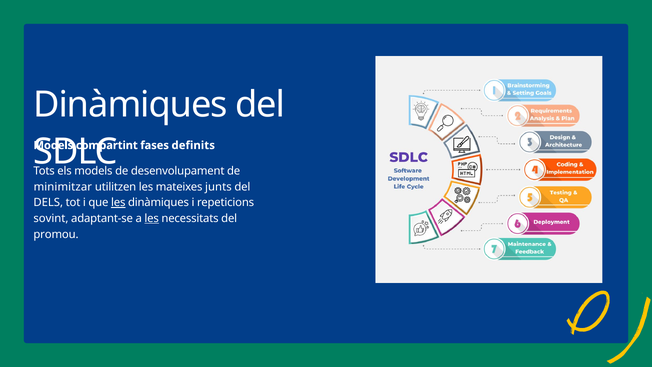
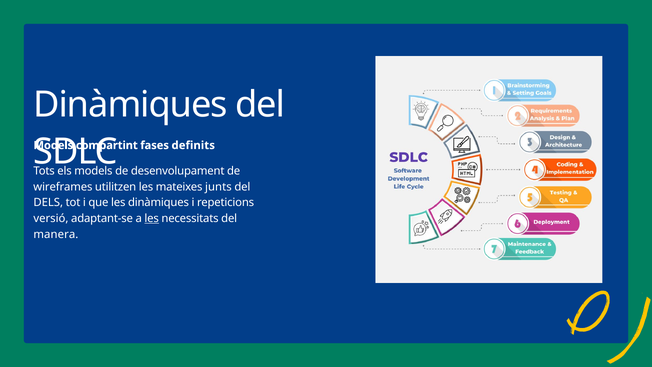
minimitzar: minimitzar -> wireframes (63, 187)
les underline: present -> none (118, 203)
sovint: sovint -> versió (51, 218)
promou: promou -> manera (56, 234)
